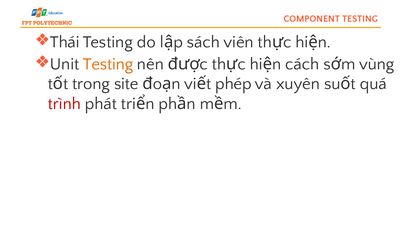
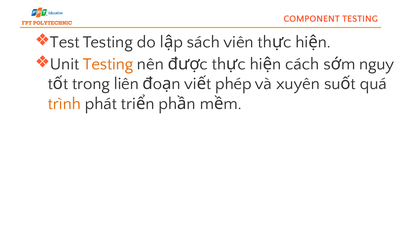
Thái: Thái -> Test (65, 42)
vùng: vùng -> nguy (377, 64)
site: site -> liên (126, 84)
trình colour: red -> orange (64, 104)
